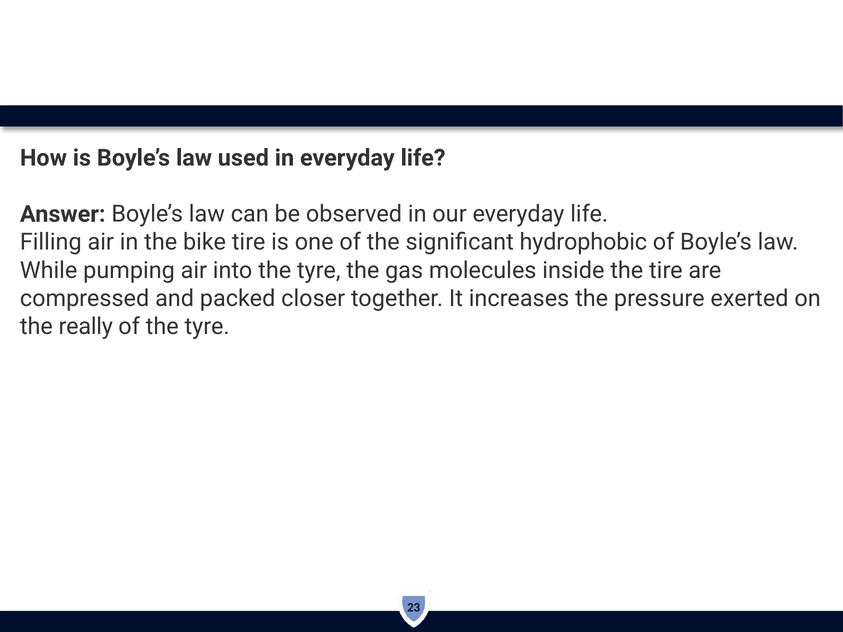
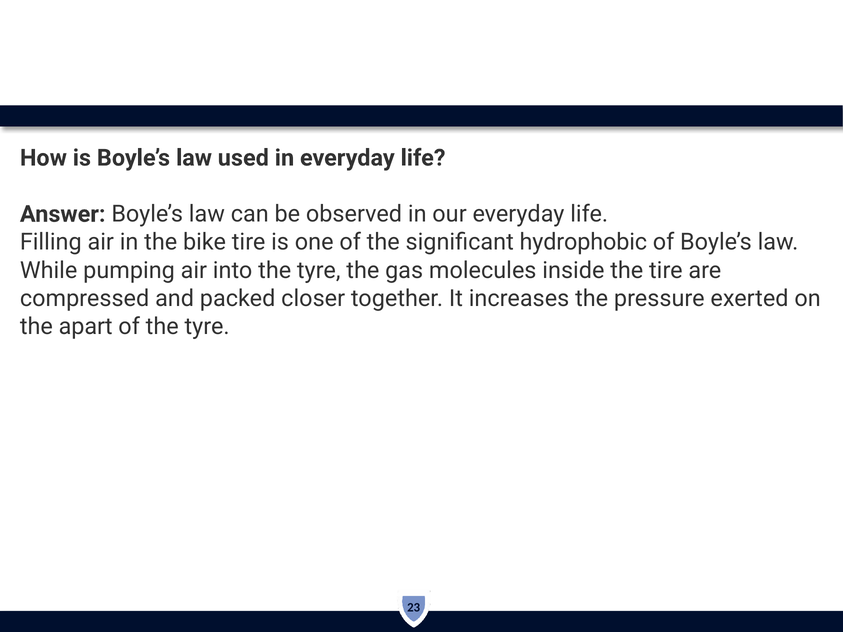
really: really -> apart (86, 327)
